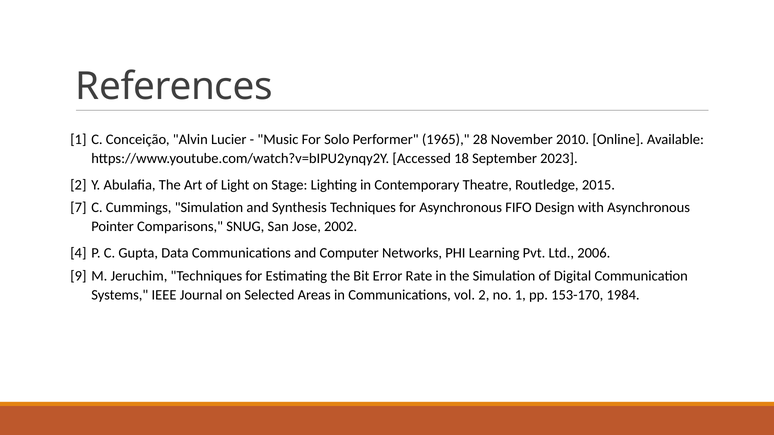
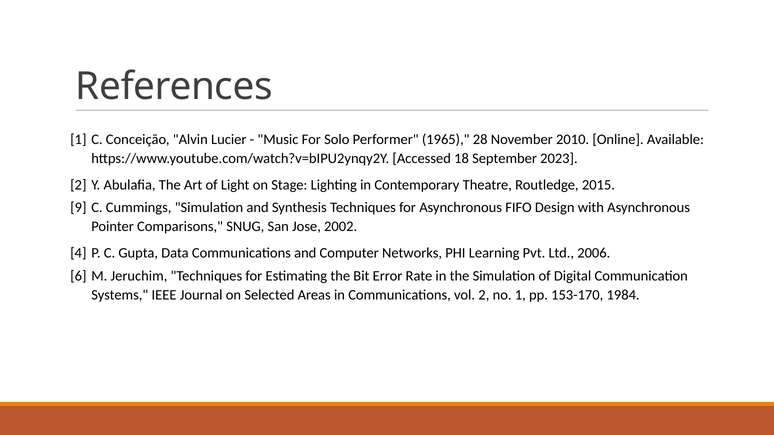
7: 7 -> 9 (78, 208)
9: 9 -> 6 (78, 276)
